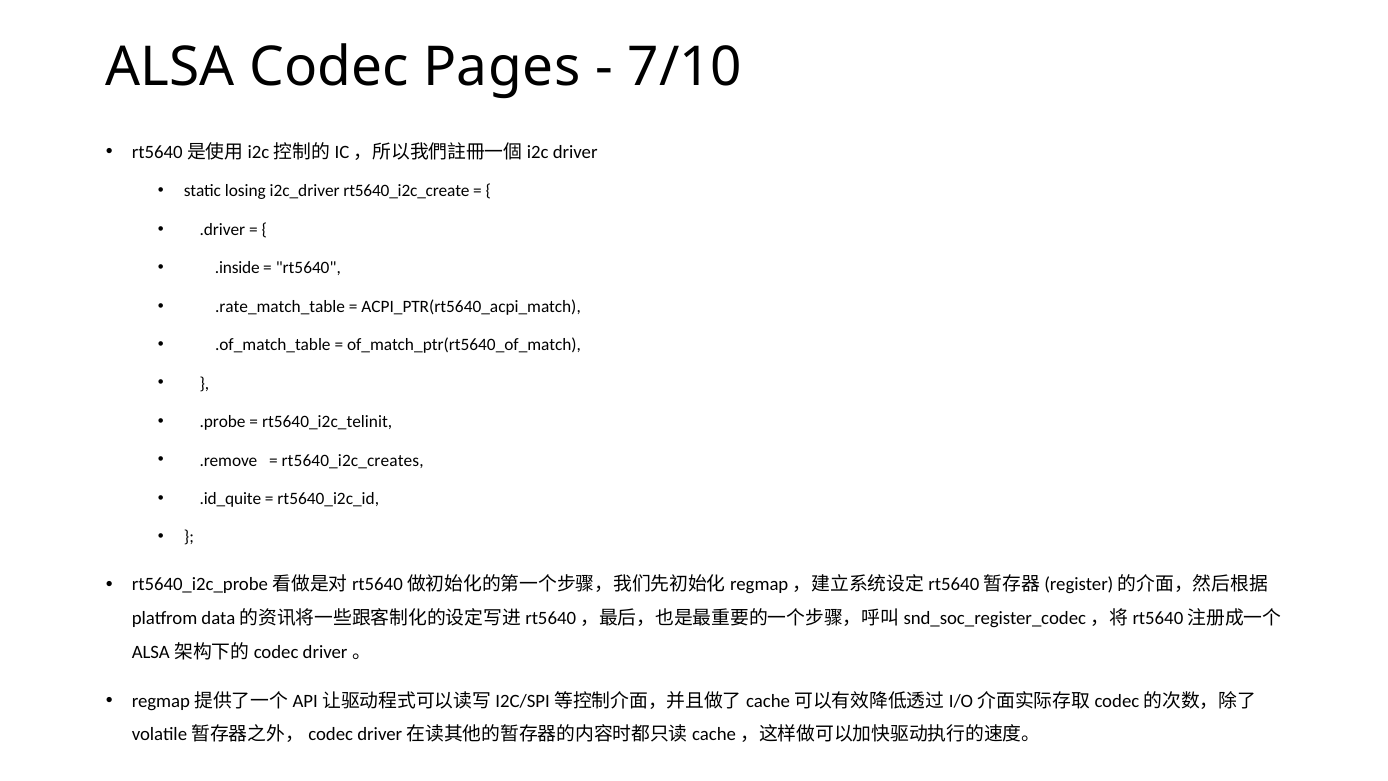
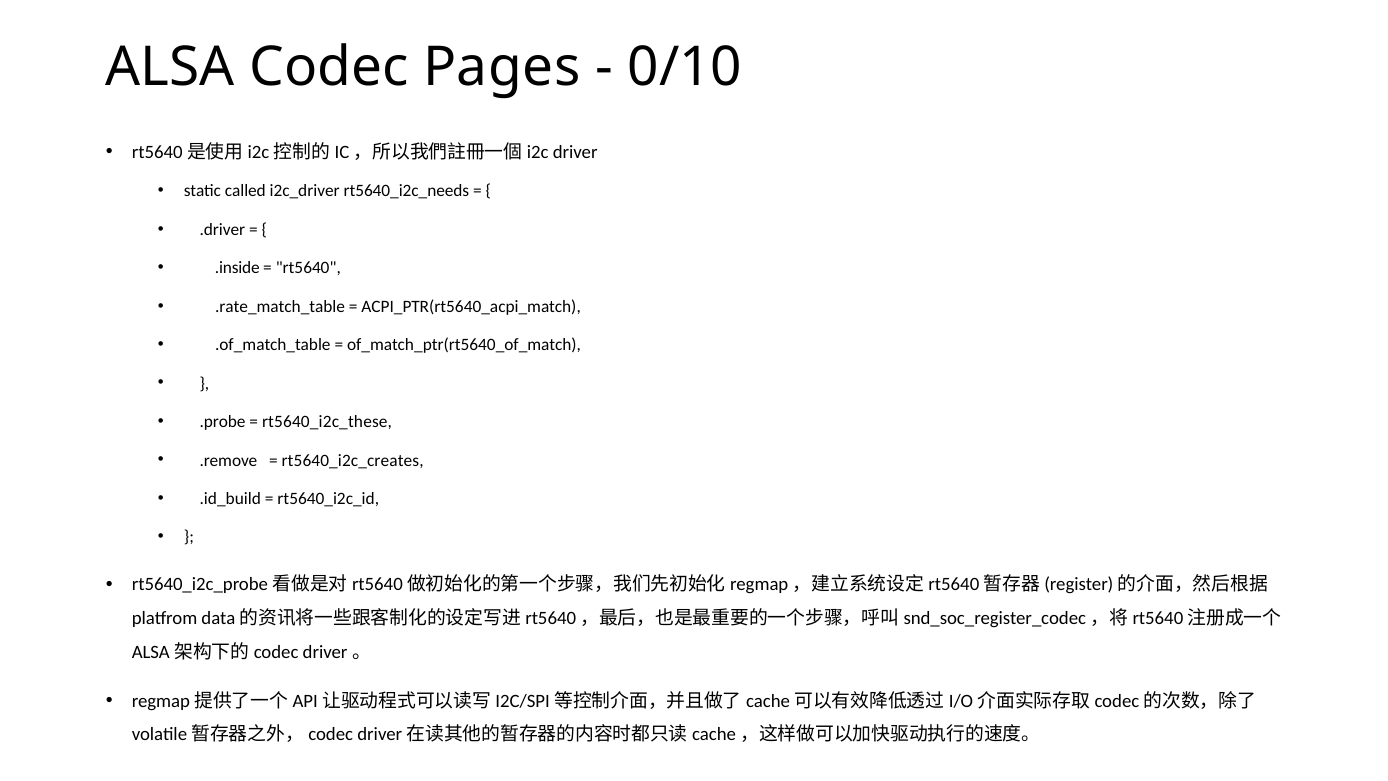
7/10: 7/10 -> 0/10 (685, 67)
losing: losing -> called (245, 191)
rt5640_i2c_create: rt5640_i2c_create -> rt5640_i2c_needs (406, 191)
rt5640_i2c_telinit: rt5640_i2c_telinit -> rt5640_i2c_these (327, 422)
.id_quite: .id_quite -> .id_build (230, 499)
